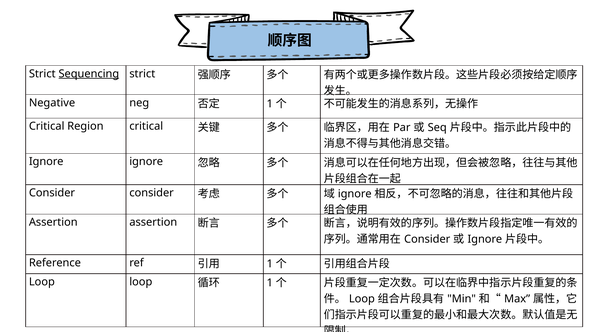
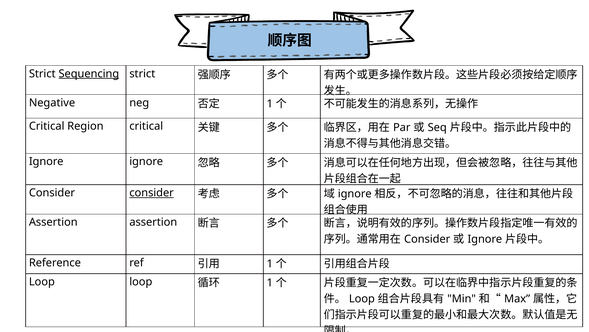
consider underline: none -> present (152, 192)
